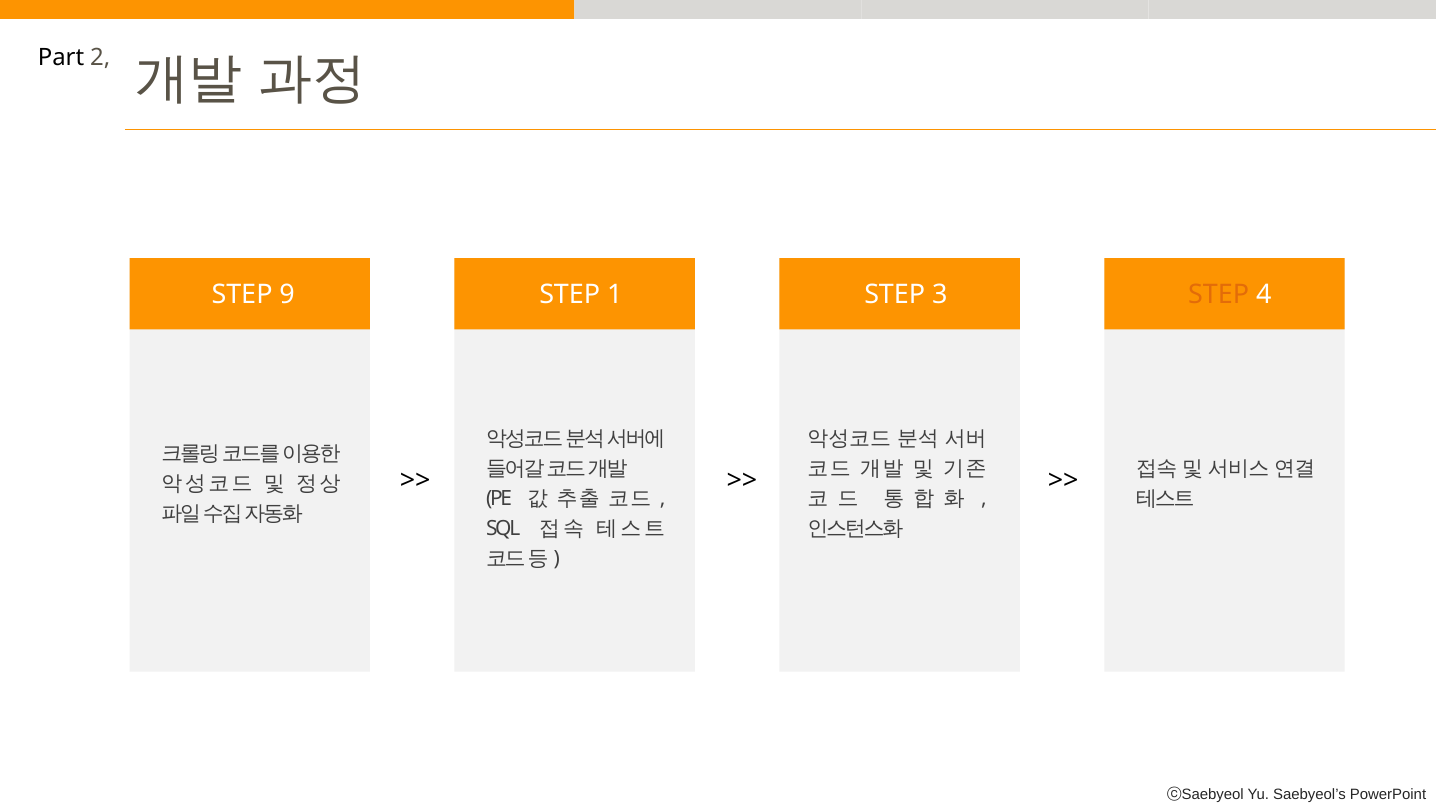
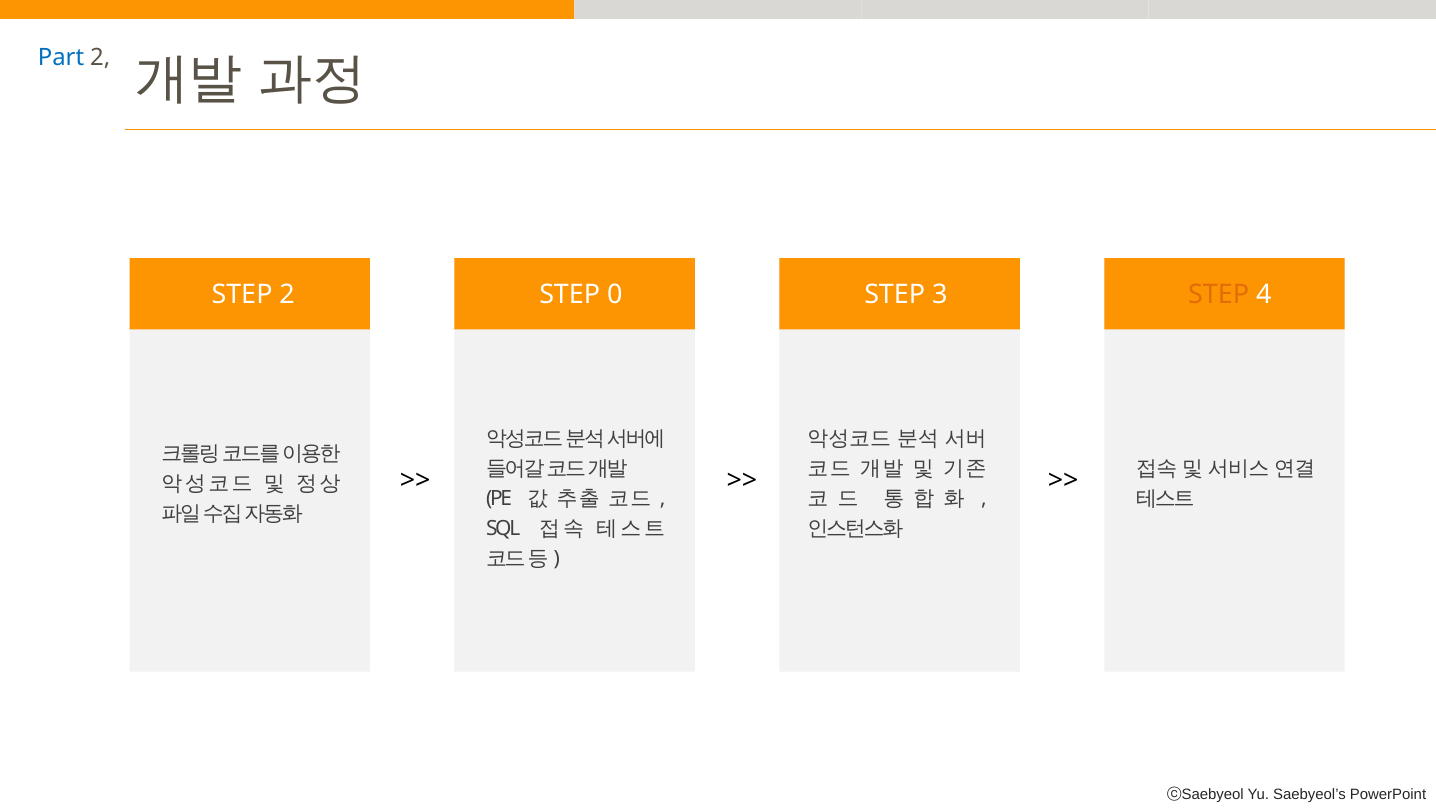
Part colour: black -> blue (61, 57)
STEP 9: 9 -> 2 (287, 295)
1: 1 -> 0 (615, 295)
